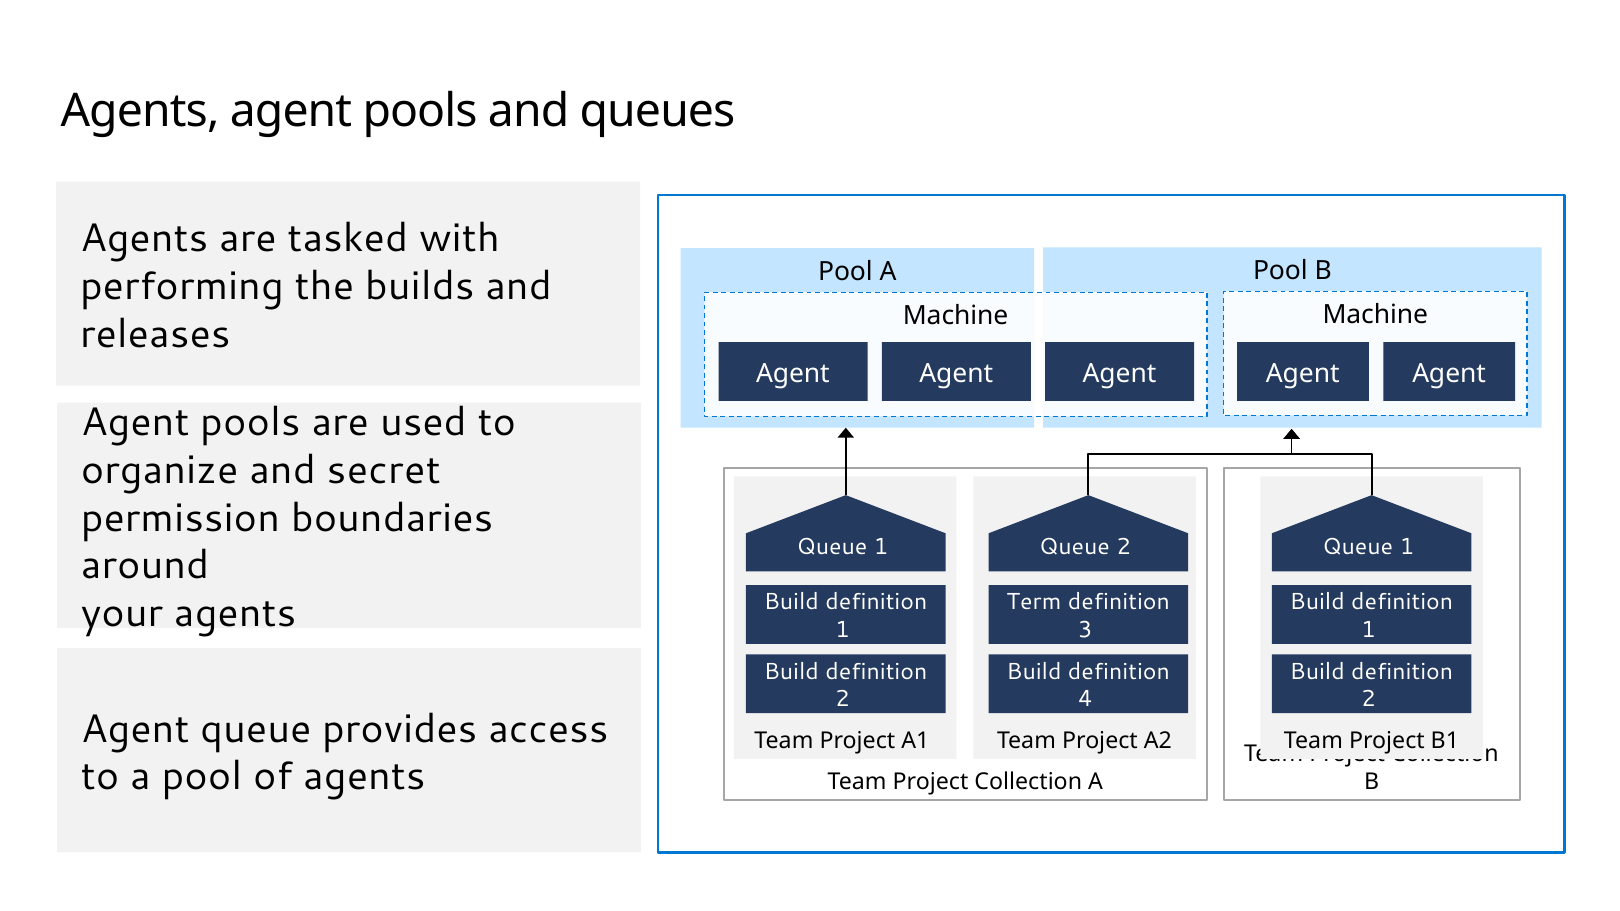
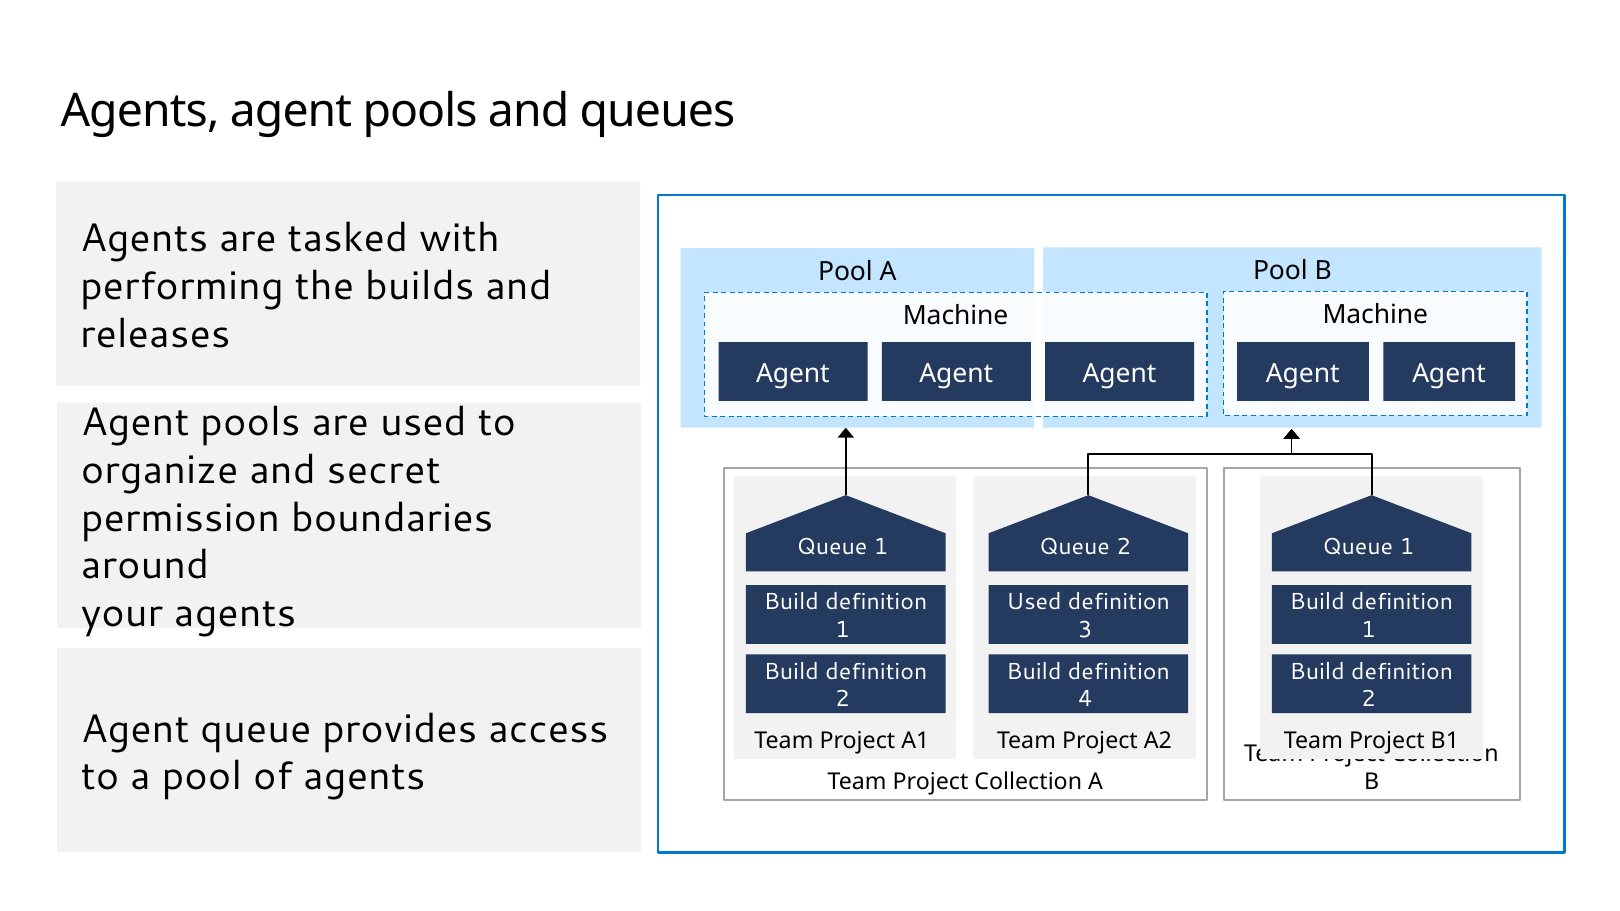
Term: Term -> Used (1034, 602)
